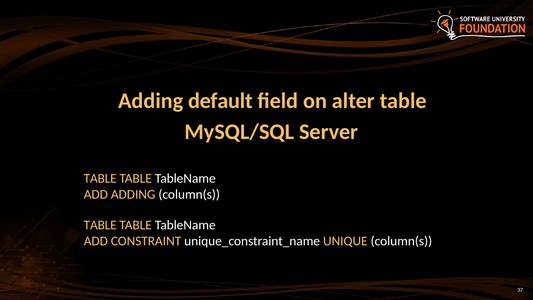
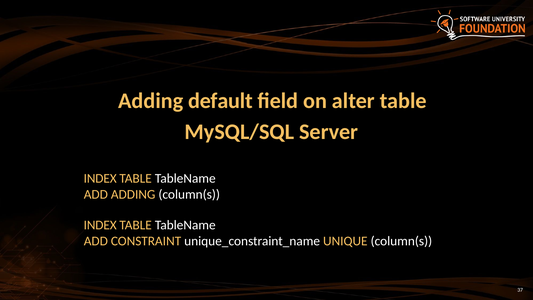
TABLE: TABLE -> INDEX (100, 178)
TABLE: TABLE -> INDEX (100, 225)
